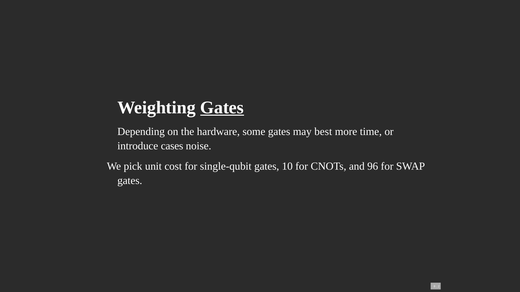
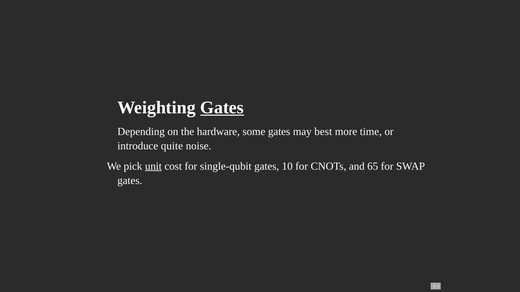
cases: cases -> quite (172, 146)
unit underline: none -> present (153, 166)
96: 96 -> 65 (373, 166)
